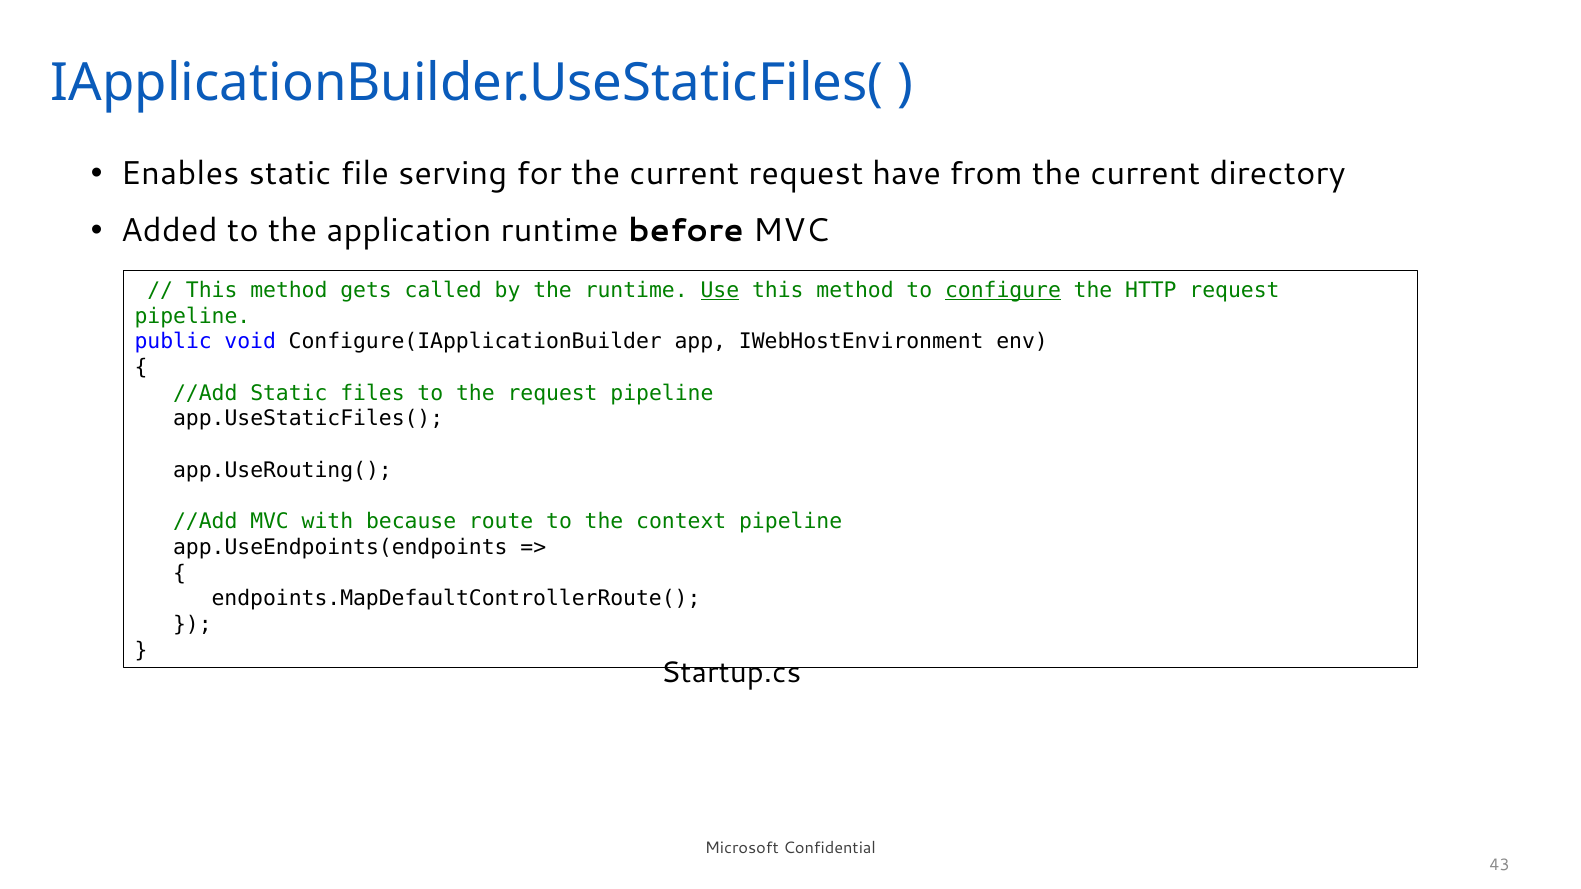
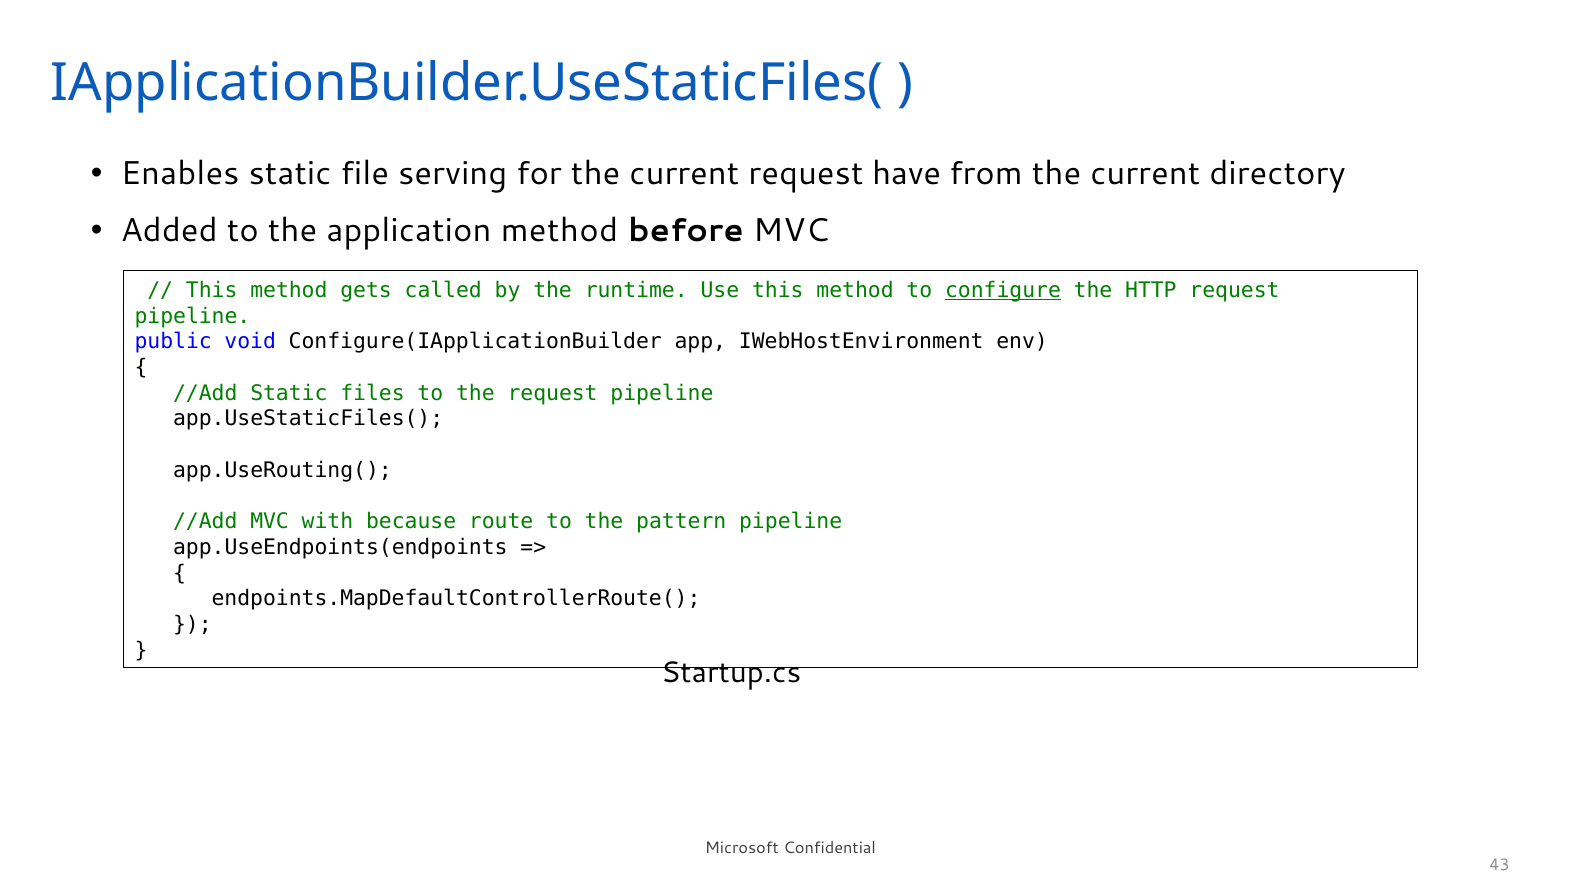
application runtime: runtime -> method (560, 231)
Use underline: present -> none (720, 290)
context: context -> pattern (681, 522)
